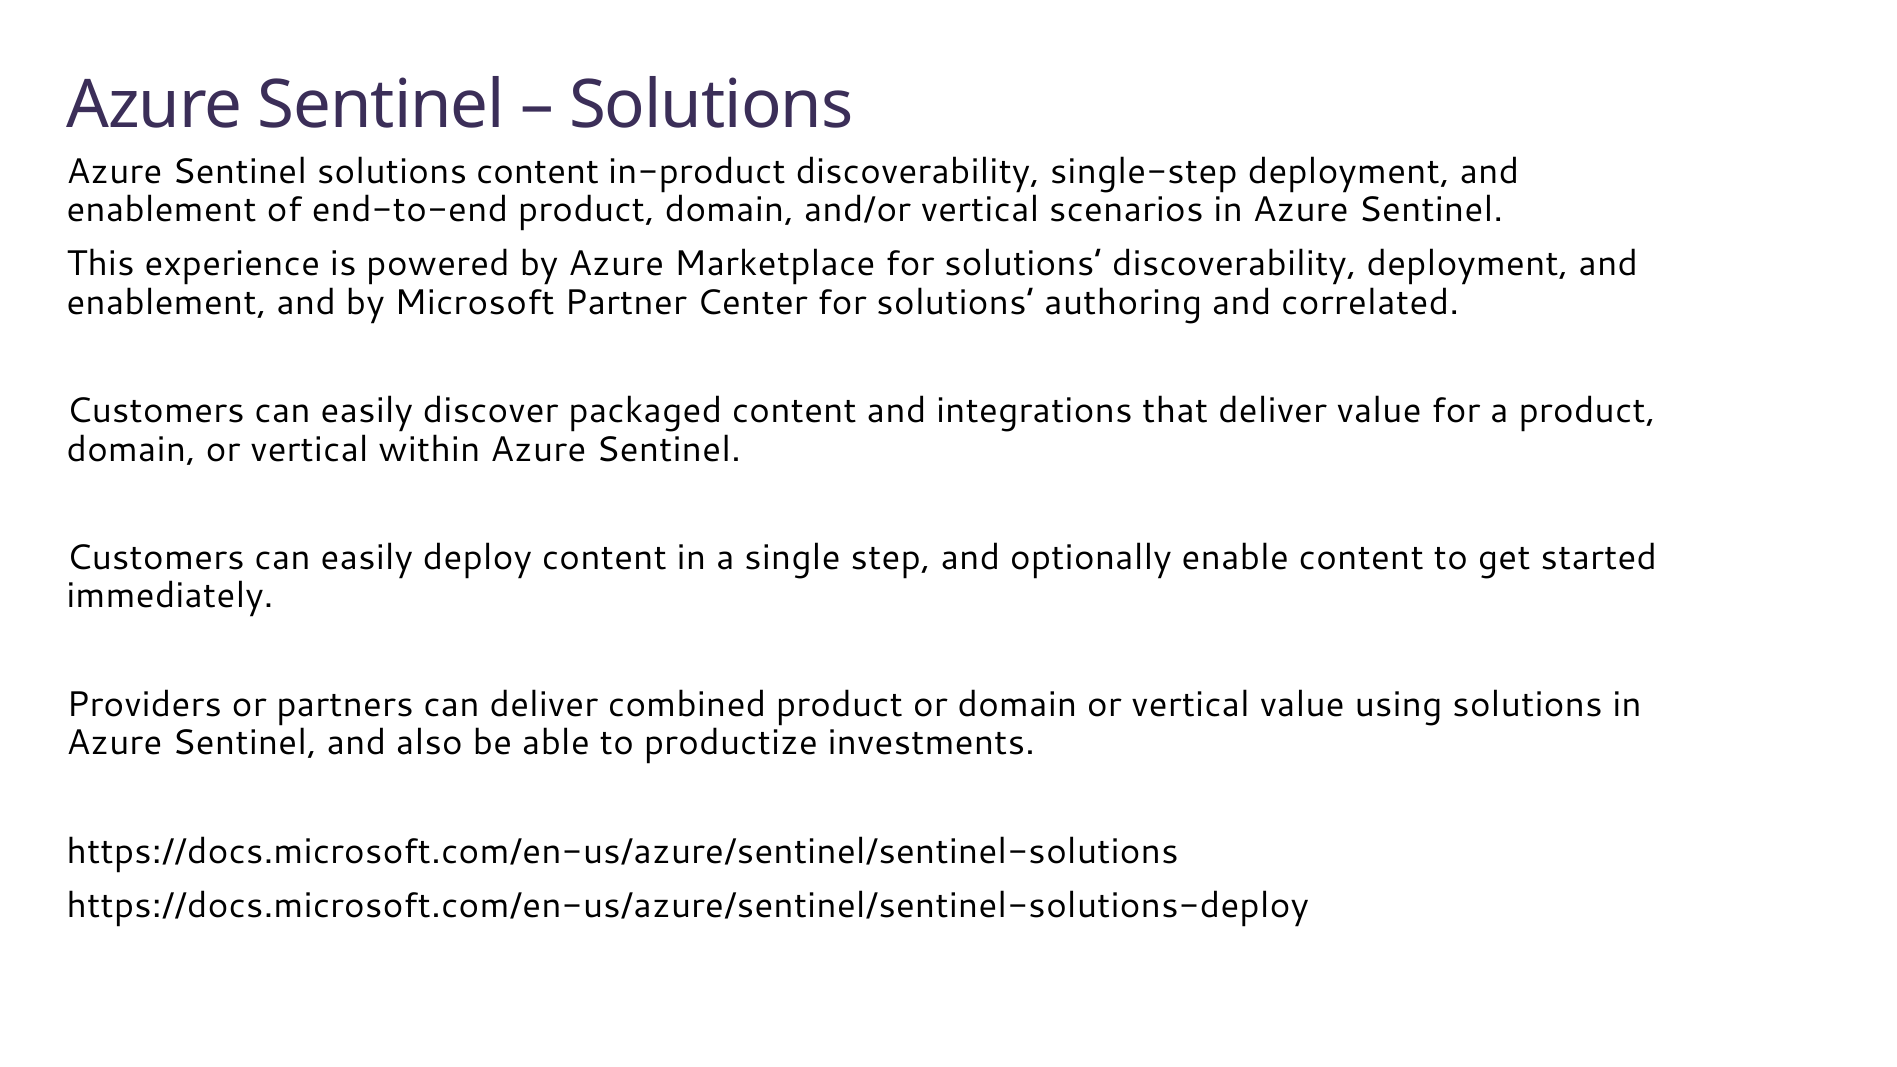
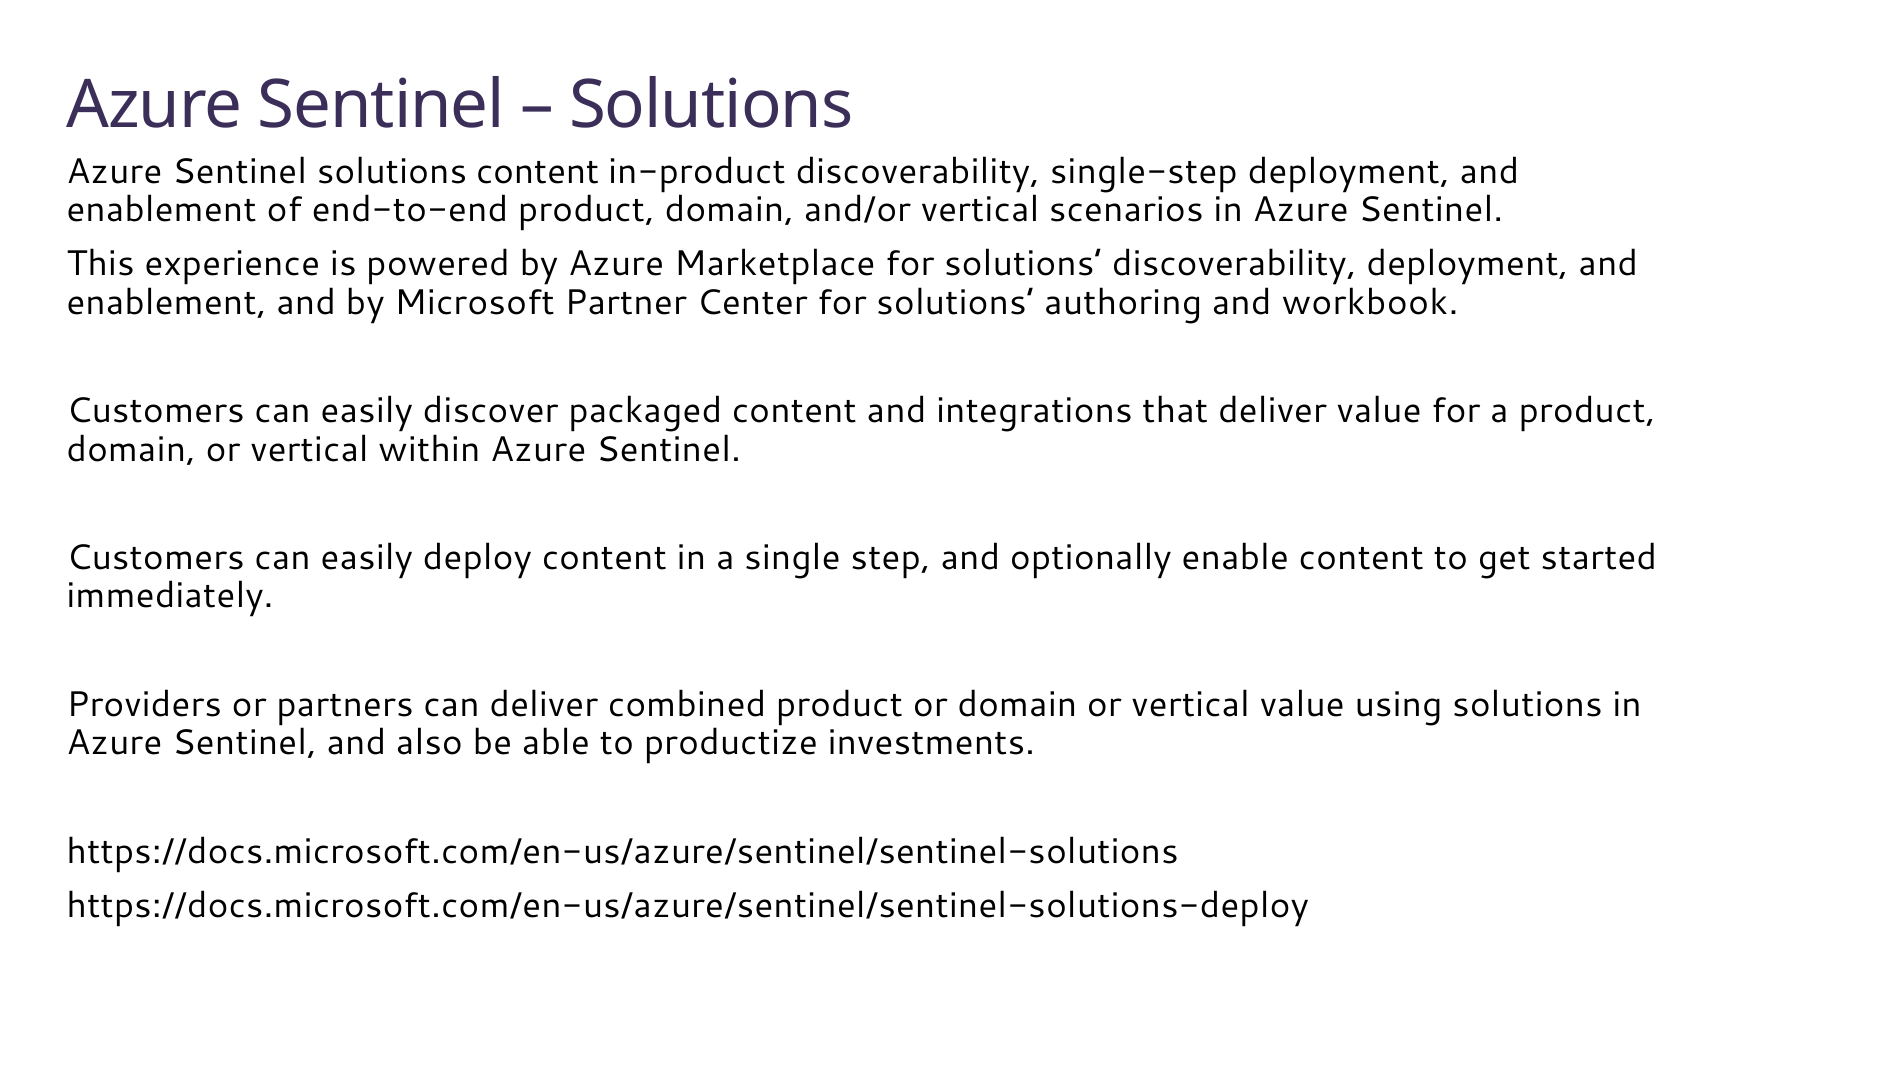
correlated: correlated -> workbook (1370, 303)
